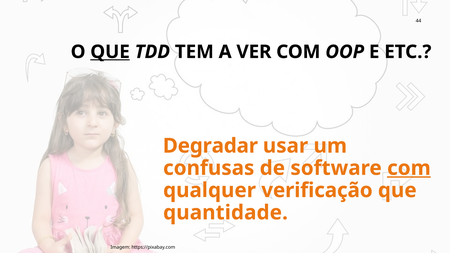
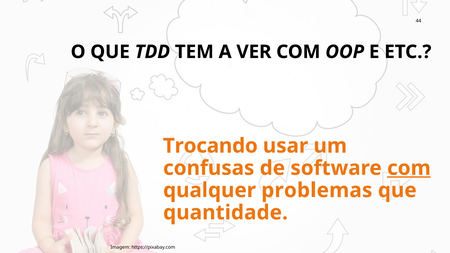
QUE underline: present -> none (110, 52)
Degradar: Degradar -> Trocando (210, 146)
verificação: verificação -> problemas (317, 190)
